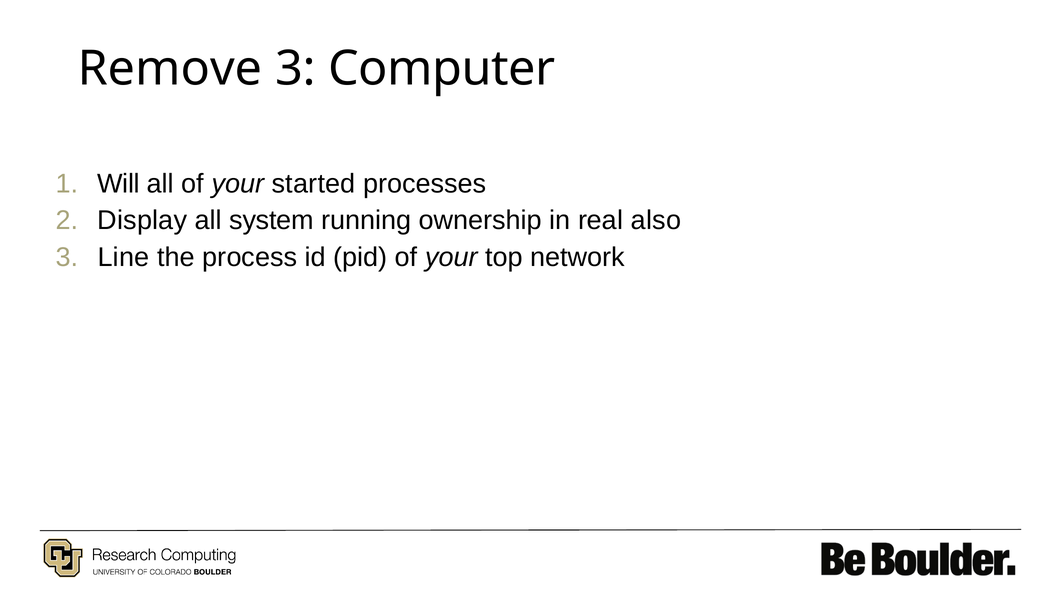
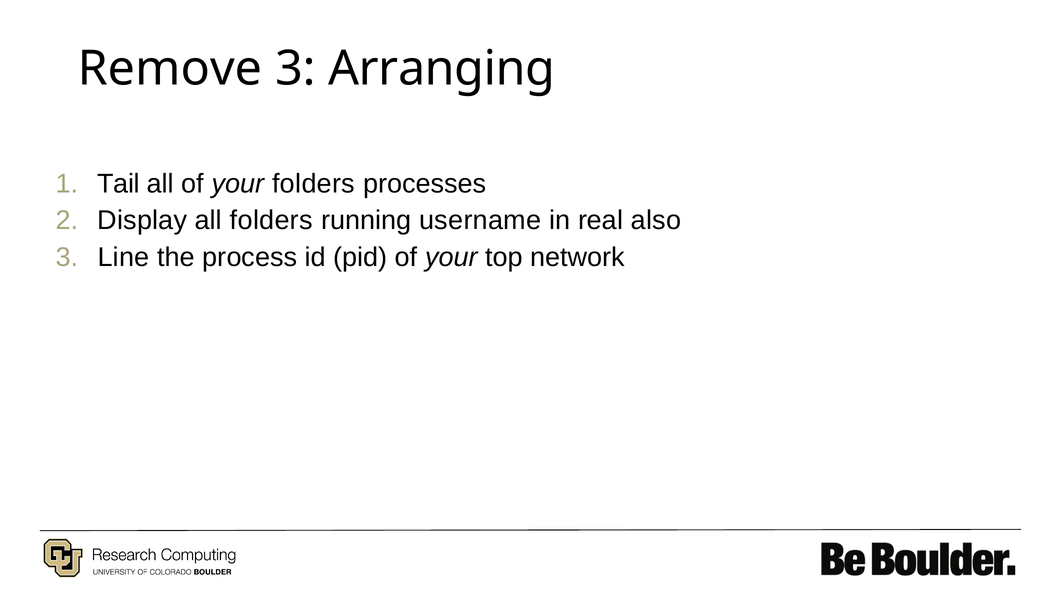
Computer: Computer -> Arranging (442, 69)
Will: Will -> Tail (118, 184)
your started: started -> folders (314, 184)
all system: system -> folders (271, 220)
ownership: ownership -> username (480, 220)
